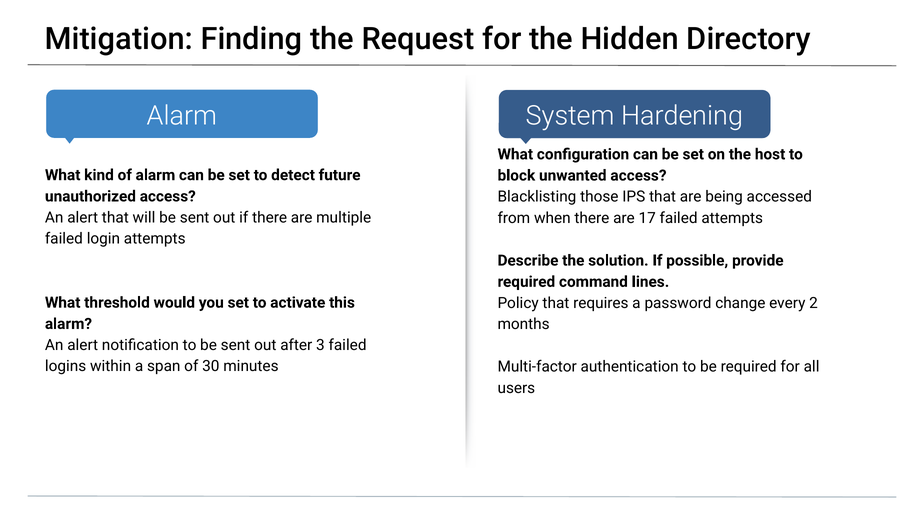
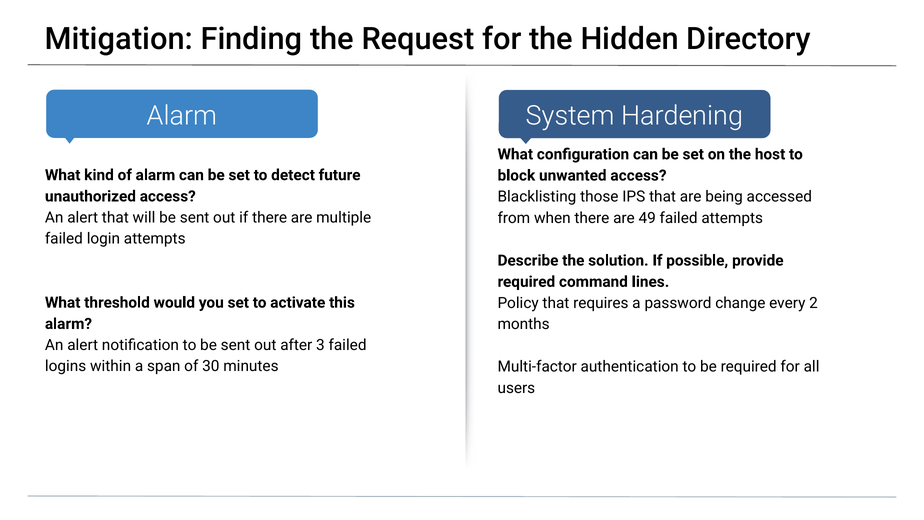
17: 17 -> 49 (647, 218)
